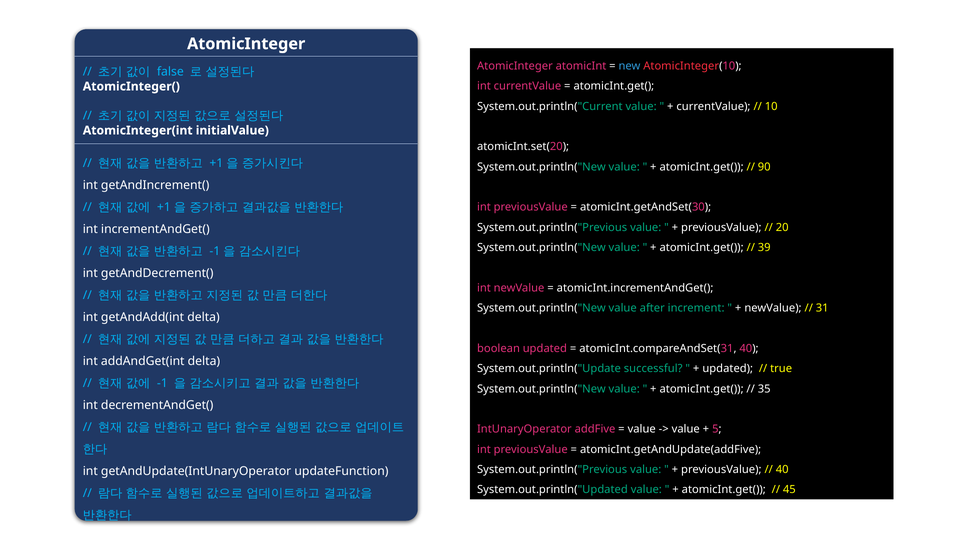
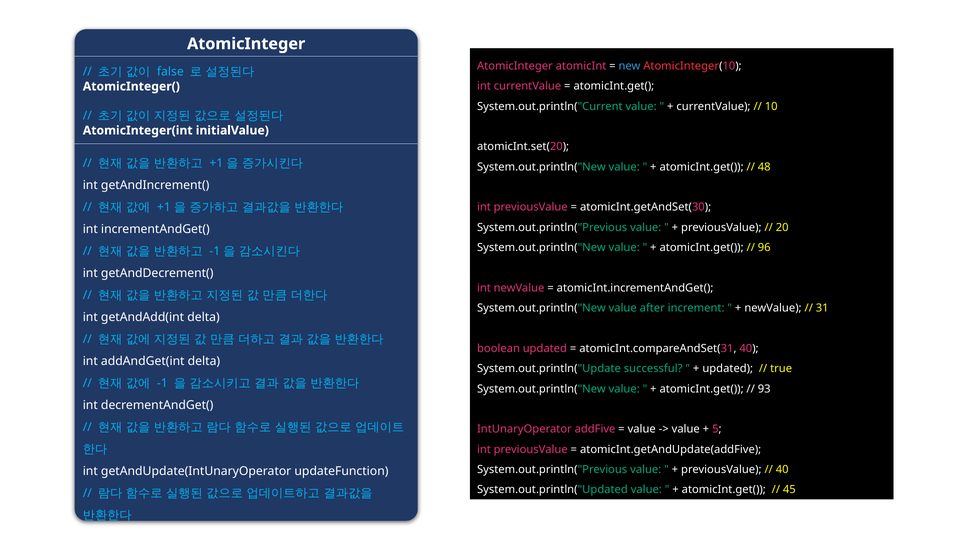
90: 90 -> 48 (764, 167)
39: 39 -> 96 (764, 247)
35: 35 -> 93 (764, 389)
